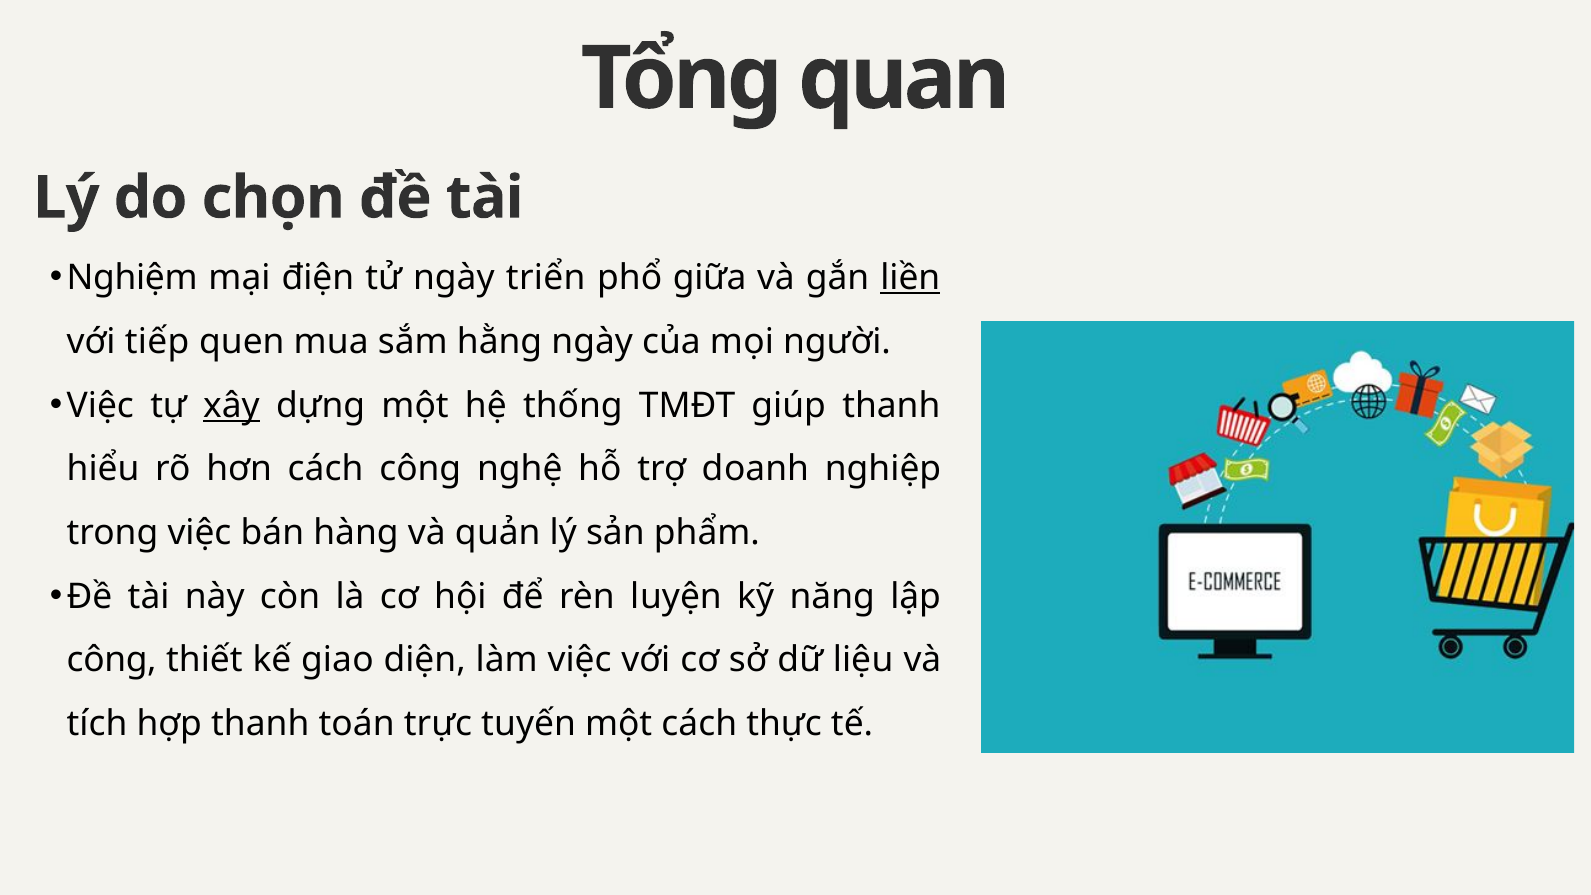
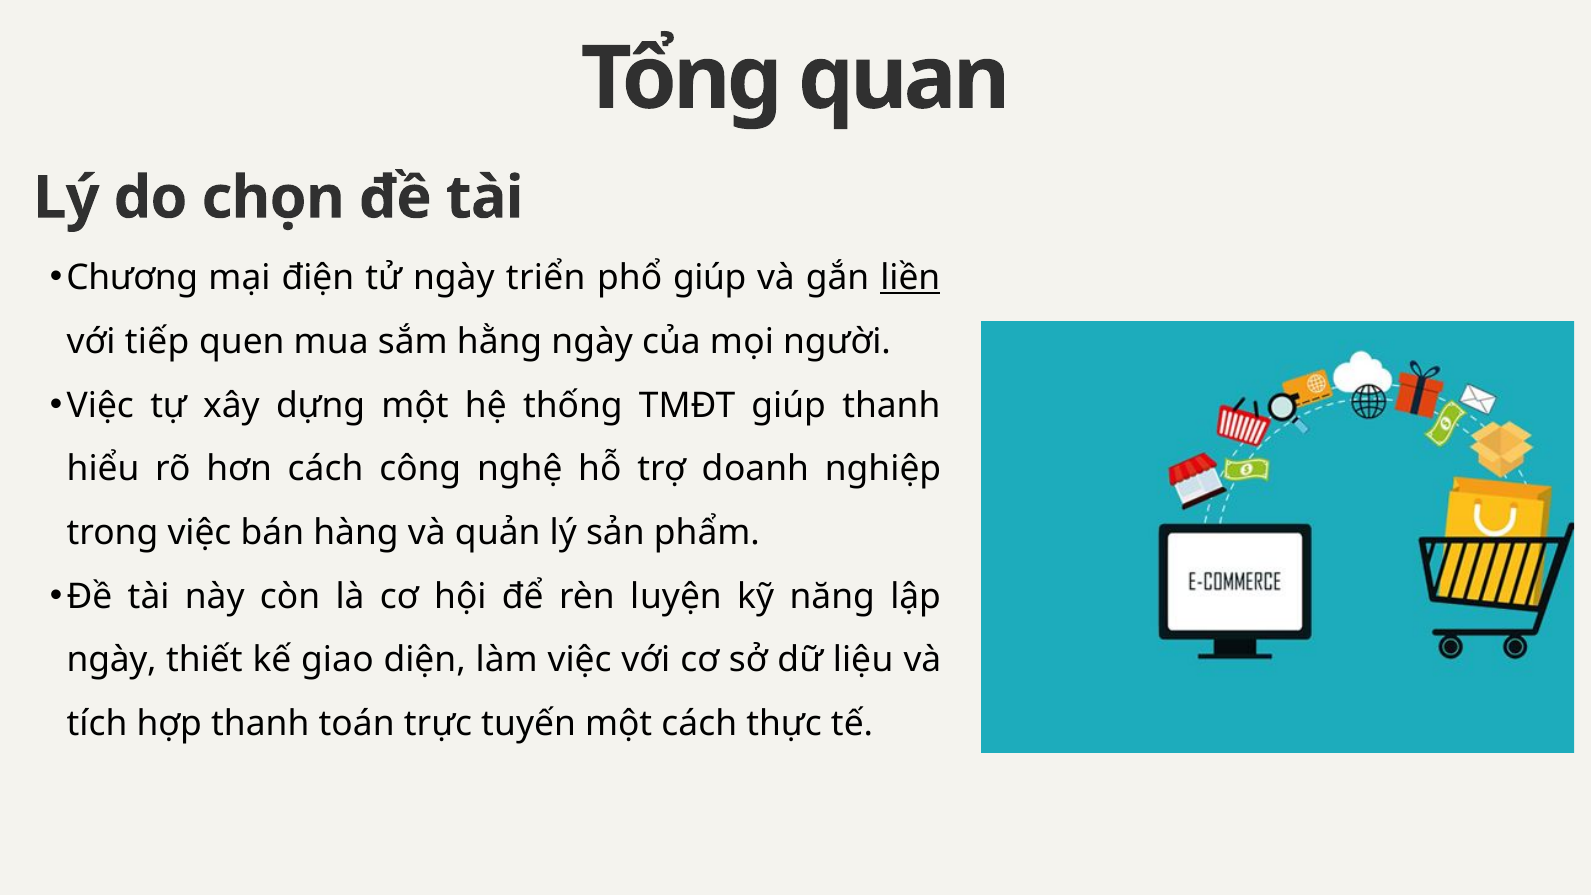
Nghiệm: Nghiệm -> Chương (132, 278)
phổ giữa: giữa -> giúp (710, 278)
xây underline: present -> none (231, 405)
công: công -> ngày (112, 660)
